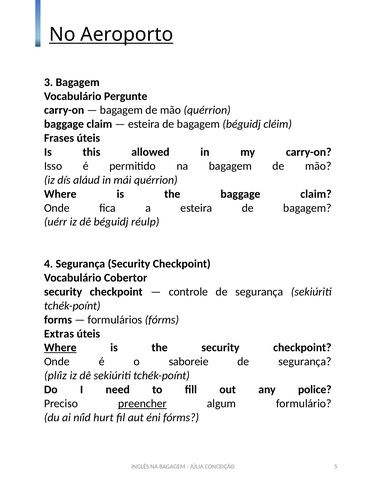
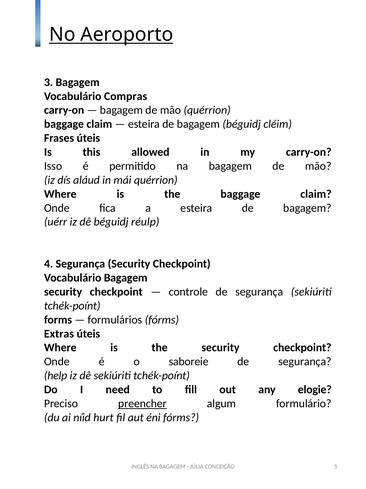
Pergunte: Pergunte -> Compras (126, 96)
Vocabulário Cobertor: Cobertor -> Bagagem (126, 277)
Where underline: present -> none (60, 347)
plíiz: plíiz -> help (56, 375)
police: police -> elogie (315, 389)
